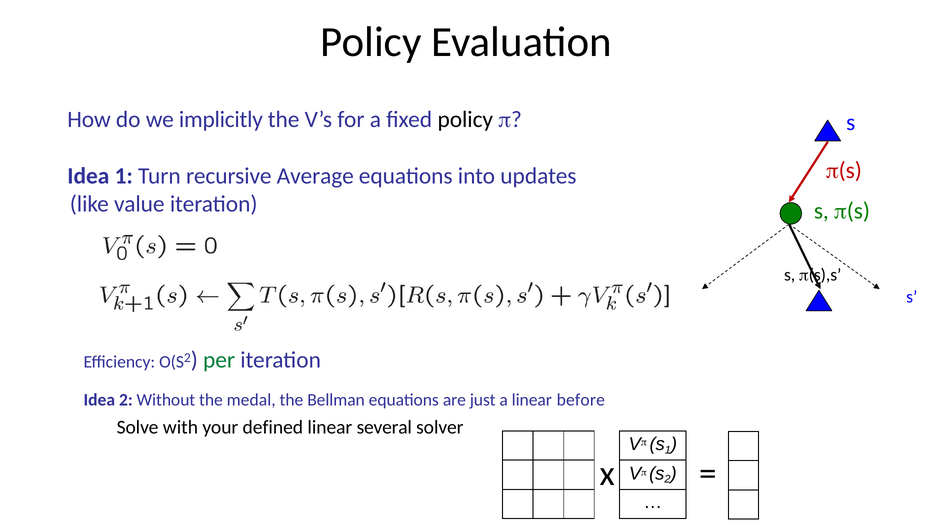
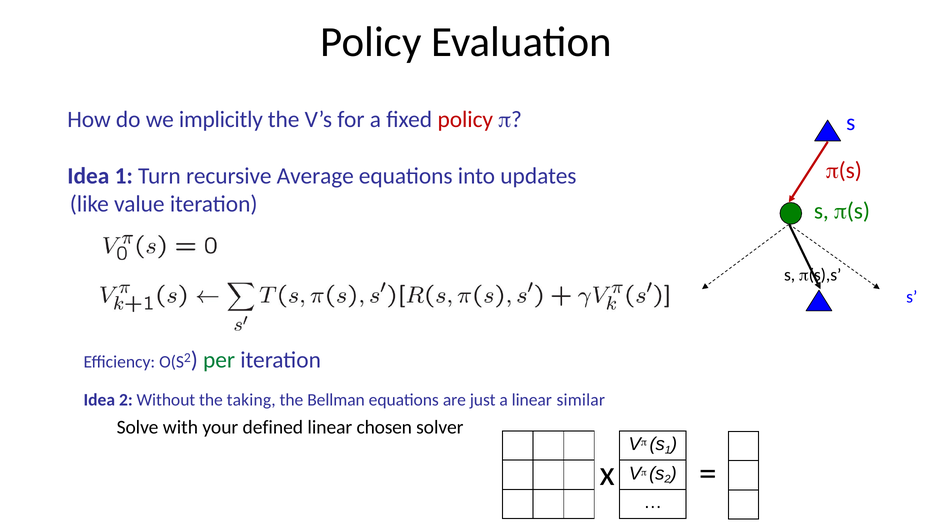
policy colour: black -> red (465, 120)
medal: medal -> taking (251, 400)
before: before -> similar (581, 400)
several: several -> chosen (384, 427)
